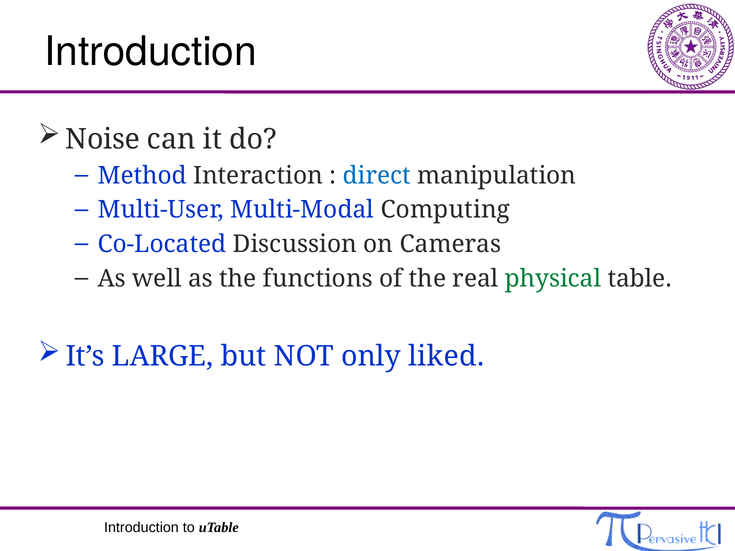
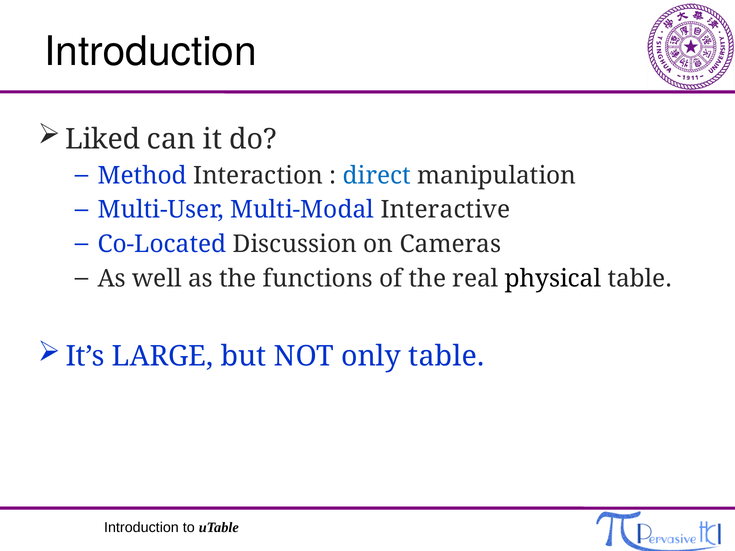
Noise: Noise -> Liked (103, 139)
Computing: Computing -> Interactive (445, 210)
physical colour: green -> black (553, 279)
only liked: liked -> table (446, 356)
